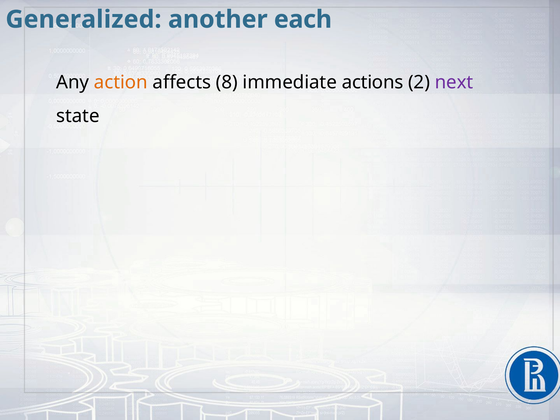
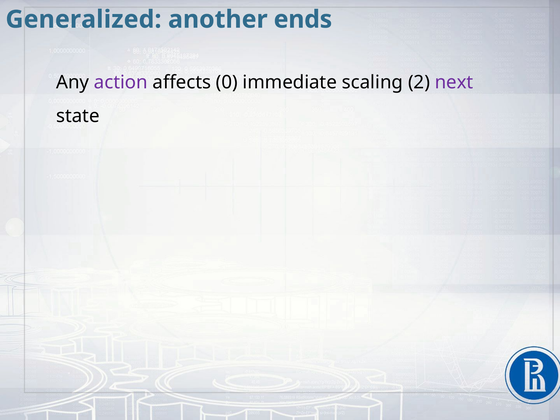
each: each -> ends (303, 19)
action colour: orange -> purple (121, 82)
8: 8 -> 0 (227, 82)
actions: actions -> scaling (372, 82)
